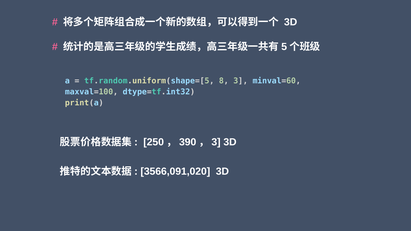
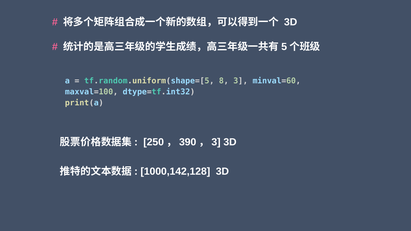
3566,091,020: 3566,091,020 -> 1000,142,128 (175, 172)
